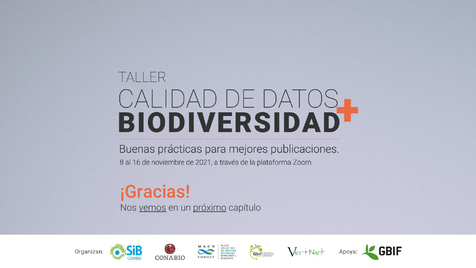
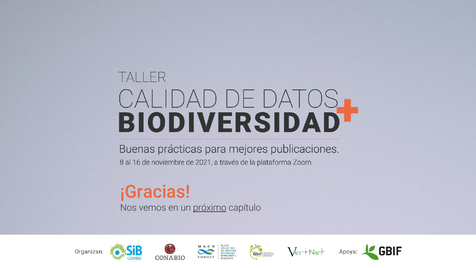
vemos underline: present -> none (153, 208)
